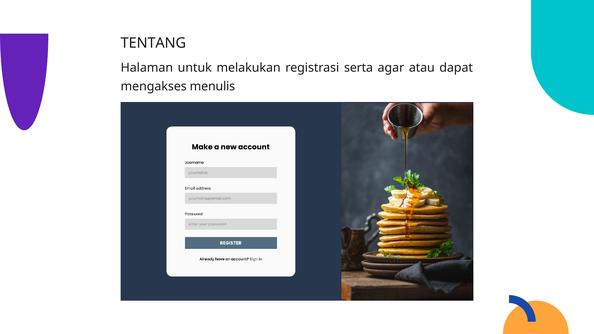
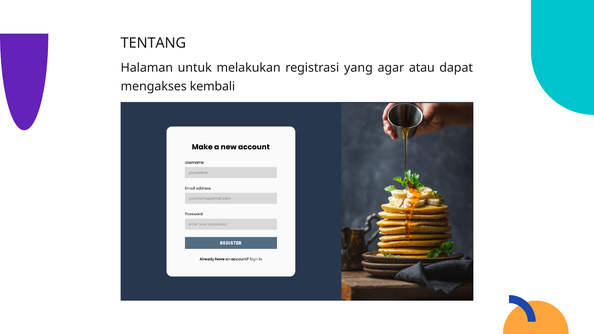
serta: serta -> yang (358, 68)
menulis: menulis -> kembali (212, 86)
